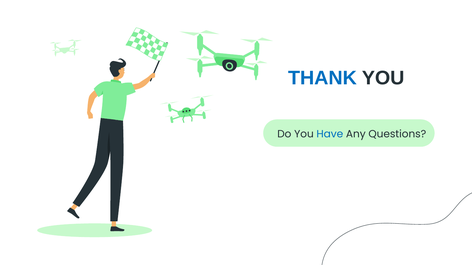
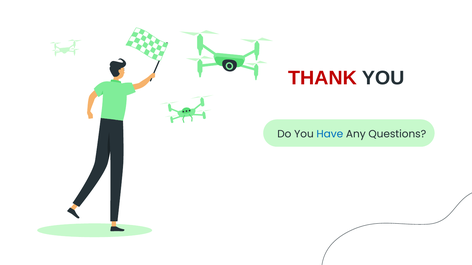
THANK colour: blue -> red (322, 78)
